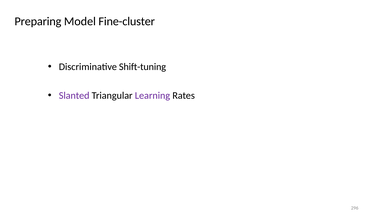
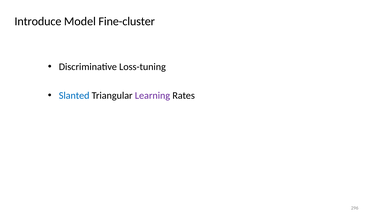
Preparing: Preparing -> Introduce (38, 21)
Shift-tuning: Shift-tuning -> Loss-tuning (142, 67)
Slanted colour: purple -> blue (74, 96)
